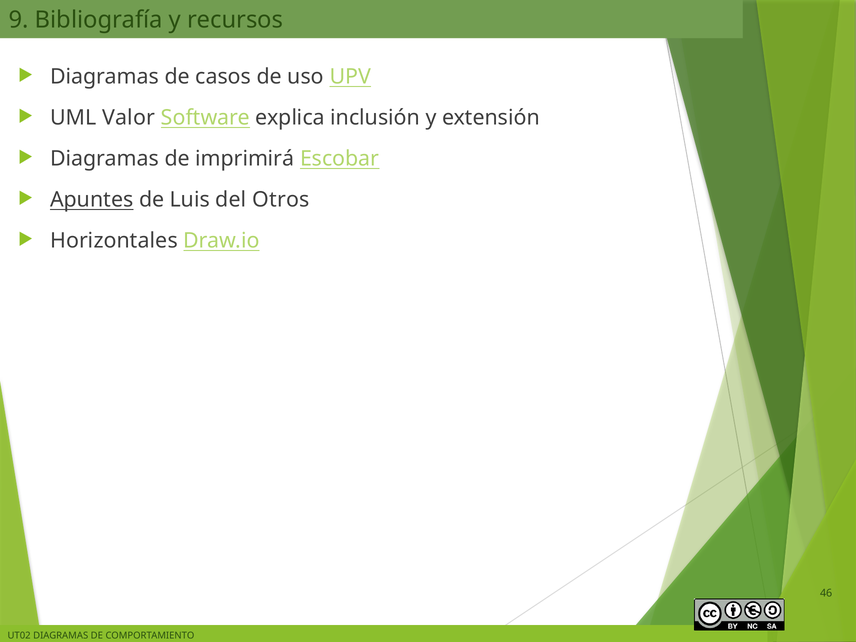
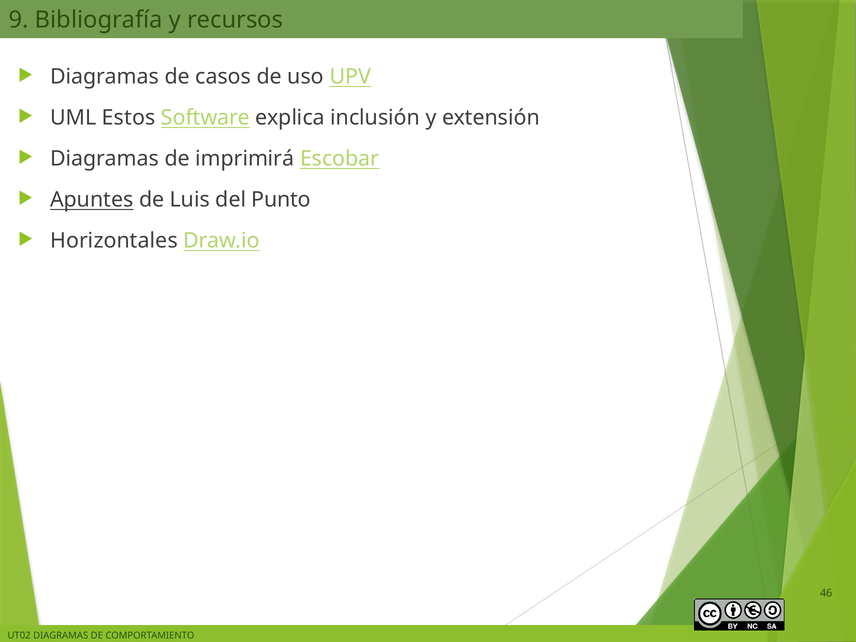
Valor: Valor -> Estos (129, 118)
Otros: Otros -> Punto (281, 200)
